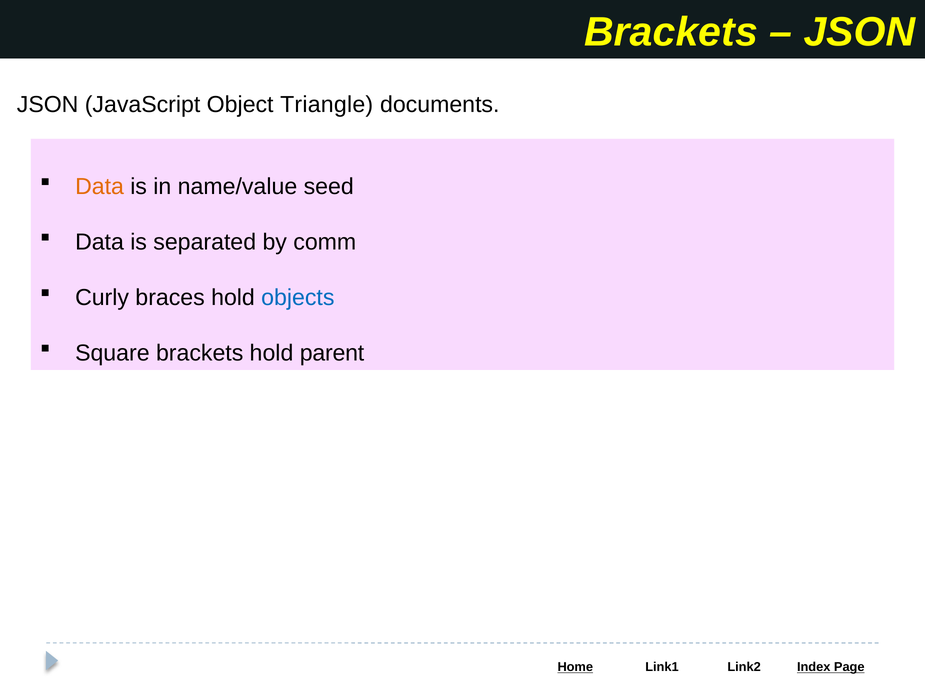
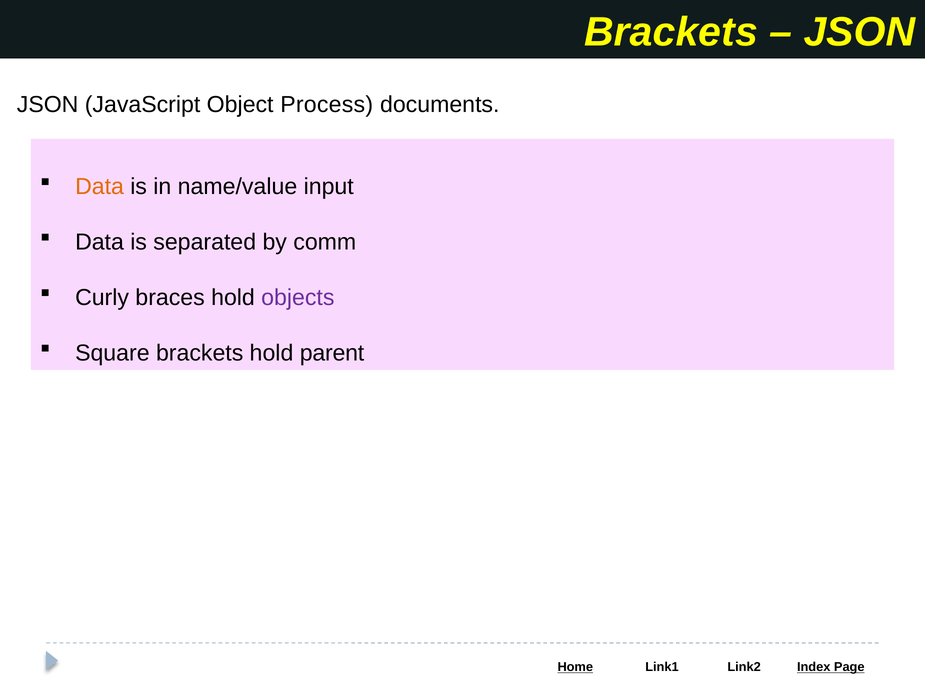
Triangle: Triangle -> Process (327, 105)
seed: seed -> input (329, 187)
objects colour: blue -> purple (298, 298)
